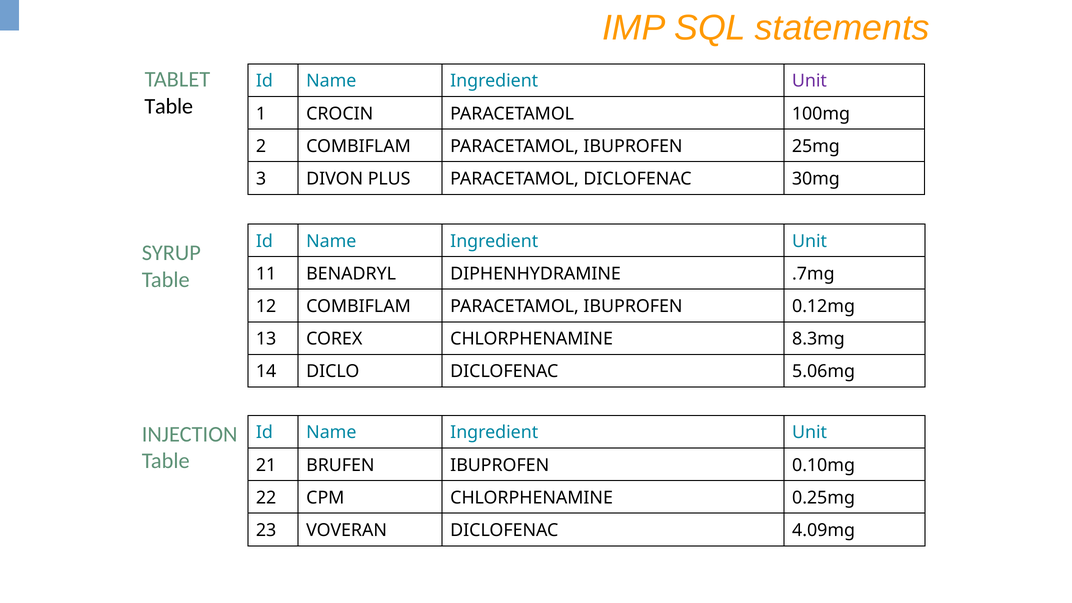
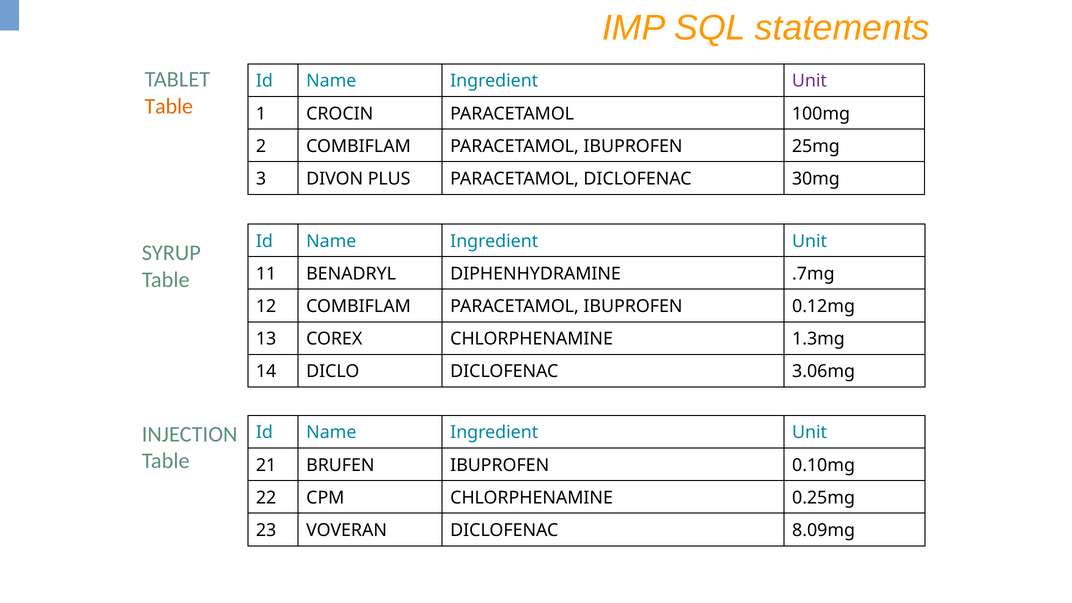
Table colour: black -> orange (169, 106)
8.3mg: 8.3mg -> 1.3mg (818, 339)
5.06mg: 5.06mg -> 3.06mg (824, 372)
4.09mg: 4.09mg -> 8.09mg (824, 530)
